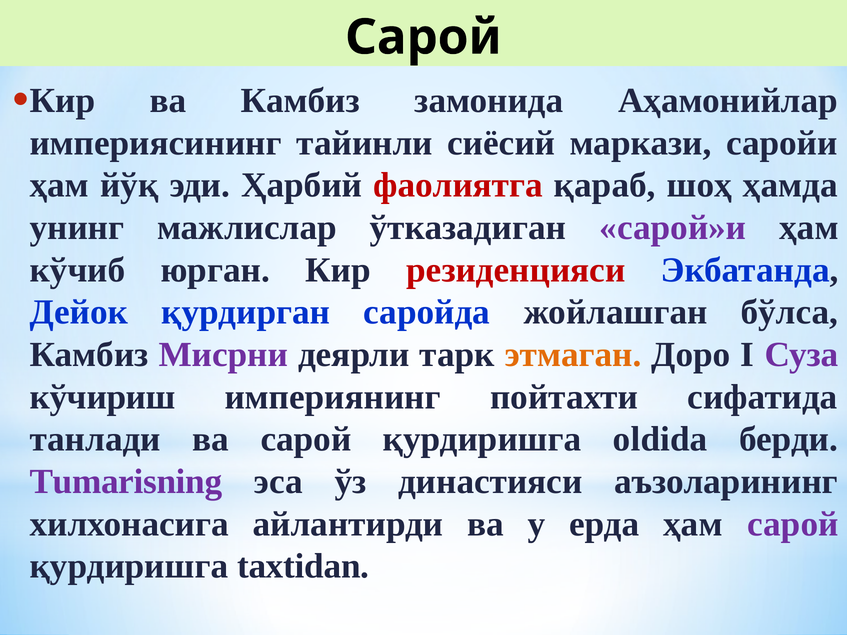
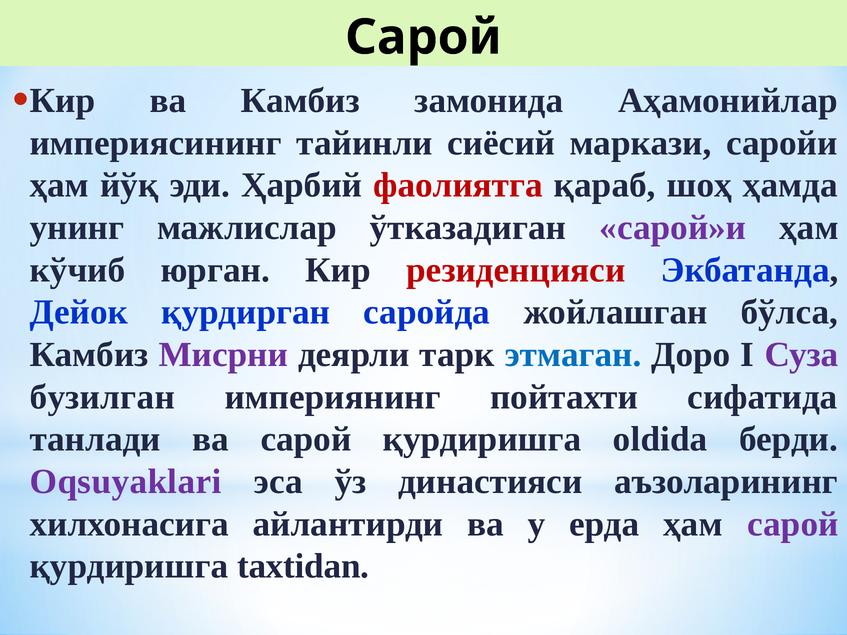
этмаган colour: orange -> blue (573, 355)
кўчириш: кўчириш -> бузилган (102, 397)
Tumarisning: Tumarisning -> Oqsuyaklari (126, 482)
